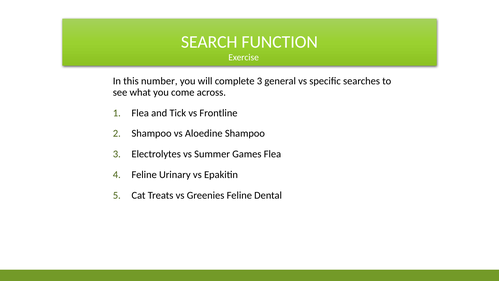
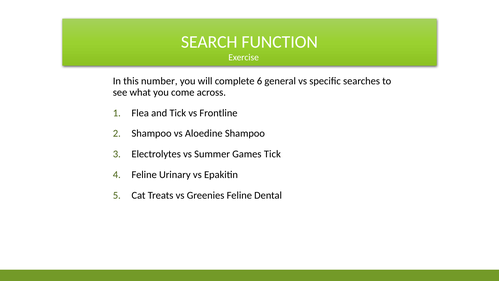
complete 3: 3 -> 6 (260, 81)
Games Flea: Flea -> Tick (272, 154)
